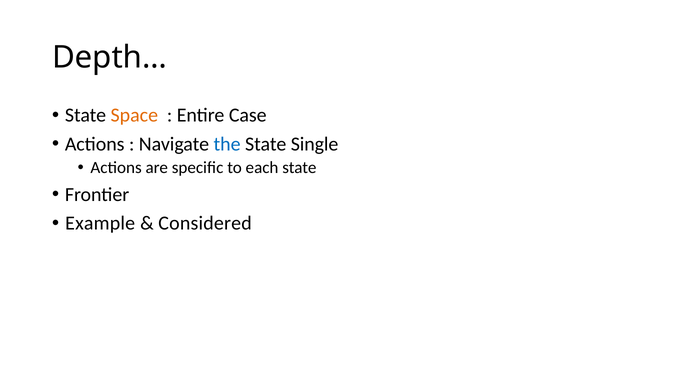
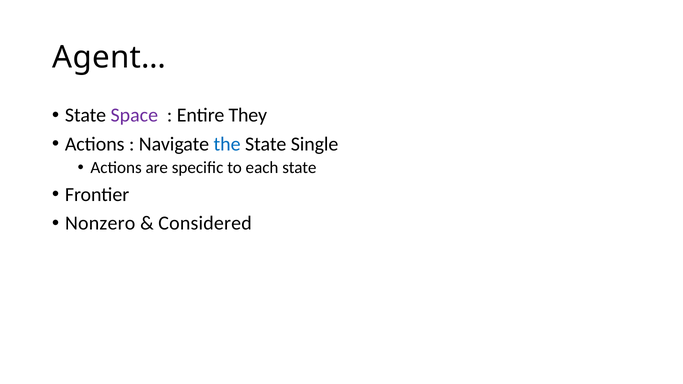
Depth…: Depth… -> Agent… (109, 57)
Space colour: orange -> purple (134, 115)
Case: Case -> They (248, 115)
Example: Example -> Nonzero (100, 223)
